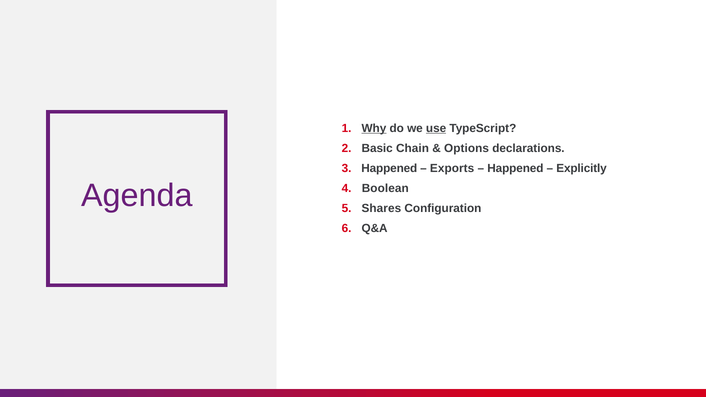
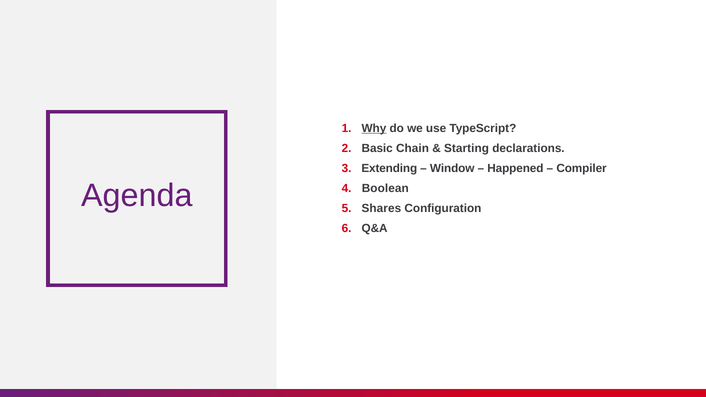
use underline: present -> none (436, 128)
Options: Options -> Starting (467, 148)
Happened: Happened -> Extending (389, 168)
Exports: Exports -> Window (452, 168)
Explicitly: Explicitly -> Compiler (582, 168)
